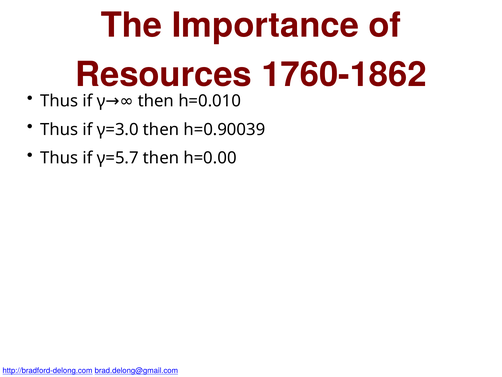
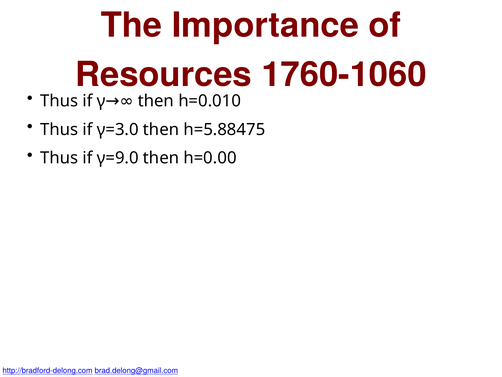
1760-1862: 1760-1862 -> 1760-1060 (344, 75)
h=0.90039: h=0.90039 -> h=5.88475 (224, 129)
γ=5.7: γ=5.7 -> γ=9.0 (118, 158)
